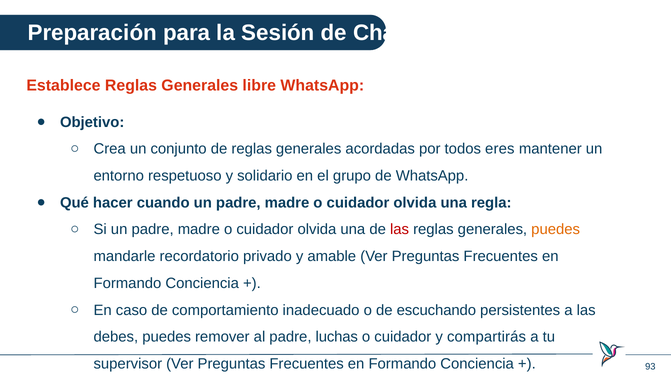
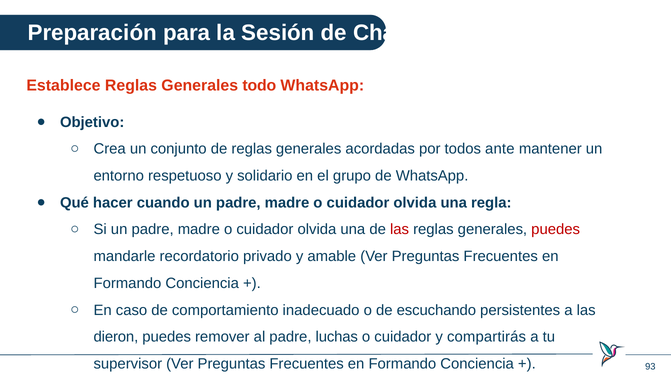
libre: libre -> todo (259, 85)
eres: eres -> ante (500, 149)
puedes colour: orange -> red (556, 229)
debes: debes -> dieron (116, 336)
